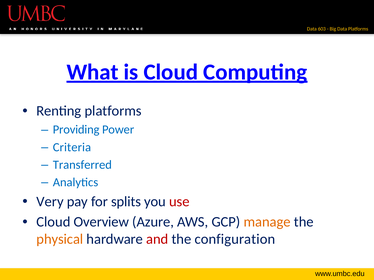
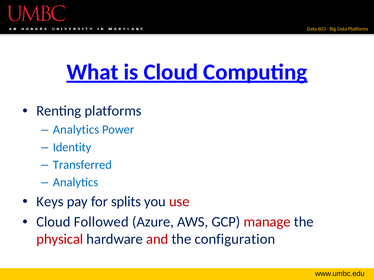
Providing: Providing -> Analytics (76, 130)
Criteria: Criteria -> Identity (72, 147)
Very: Very -> Keys (50, 202)
Overview: Overview -> Followed (101, 222)
manage colour: orange -> red (267, 222)
physical colour: orange -> red (60, 239)
